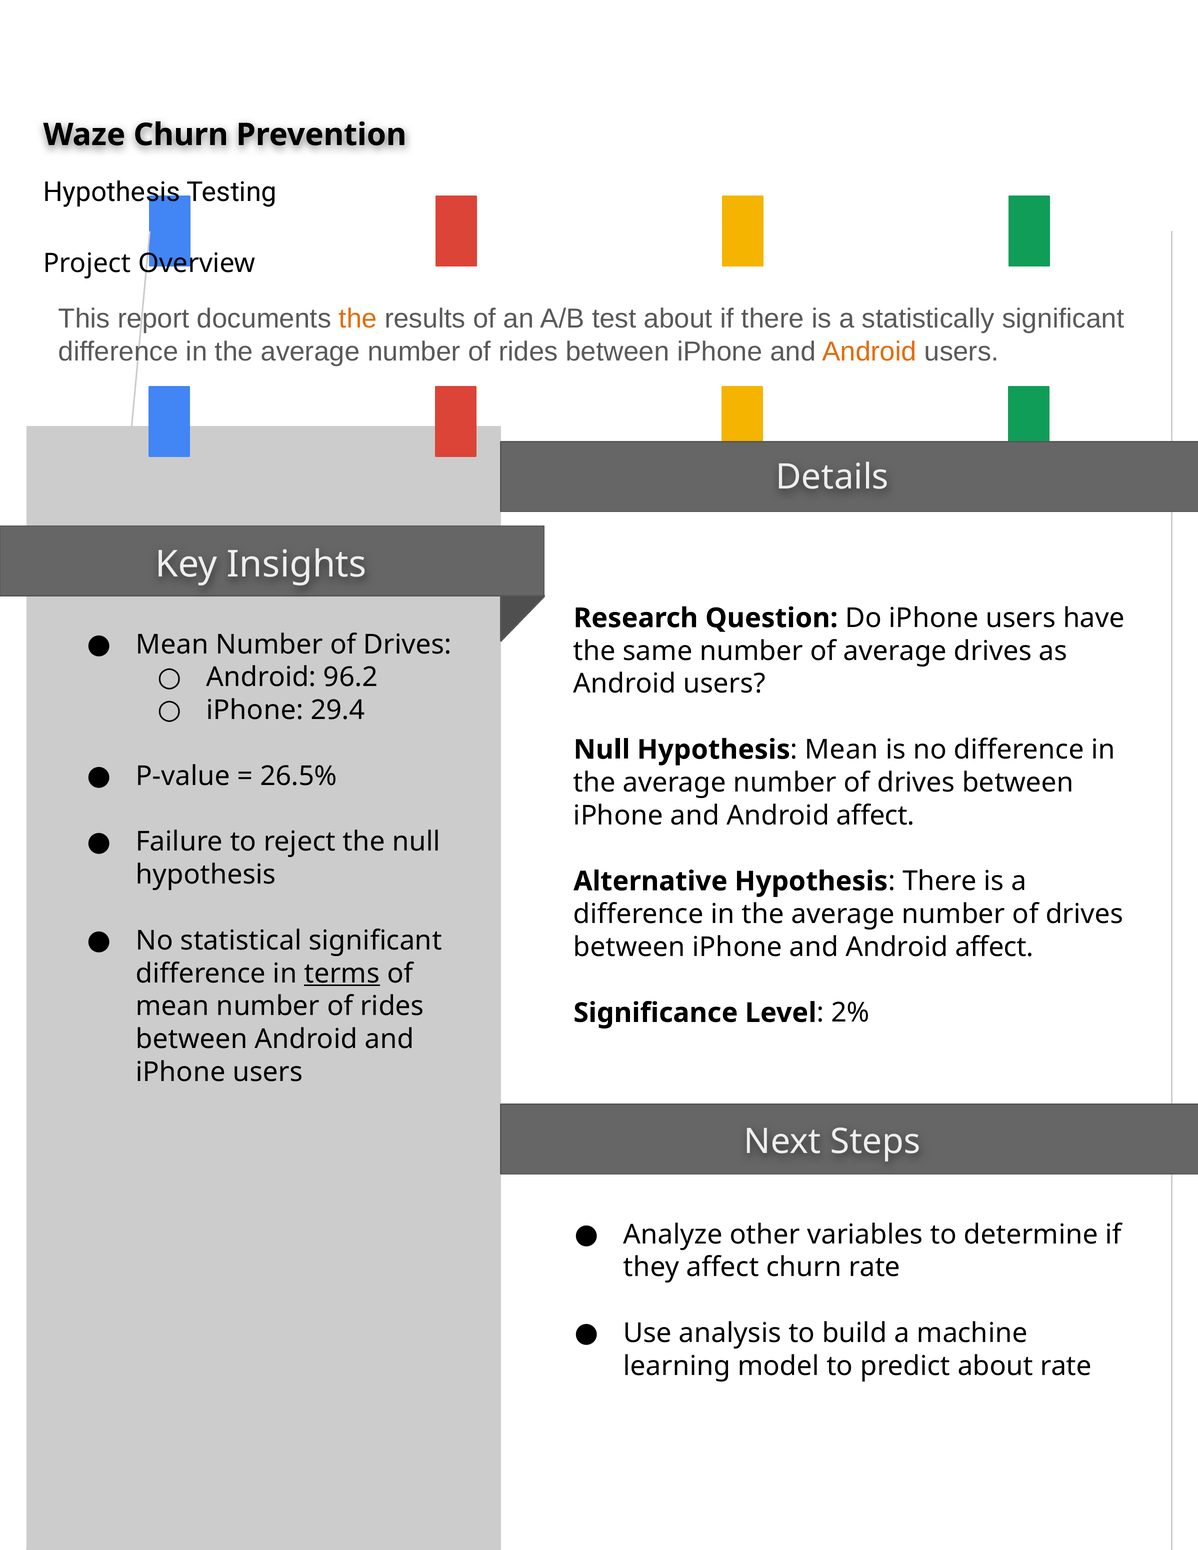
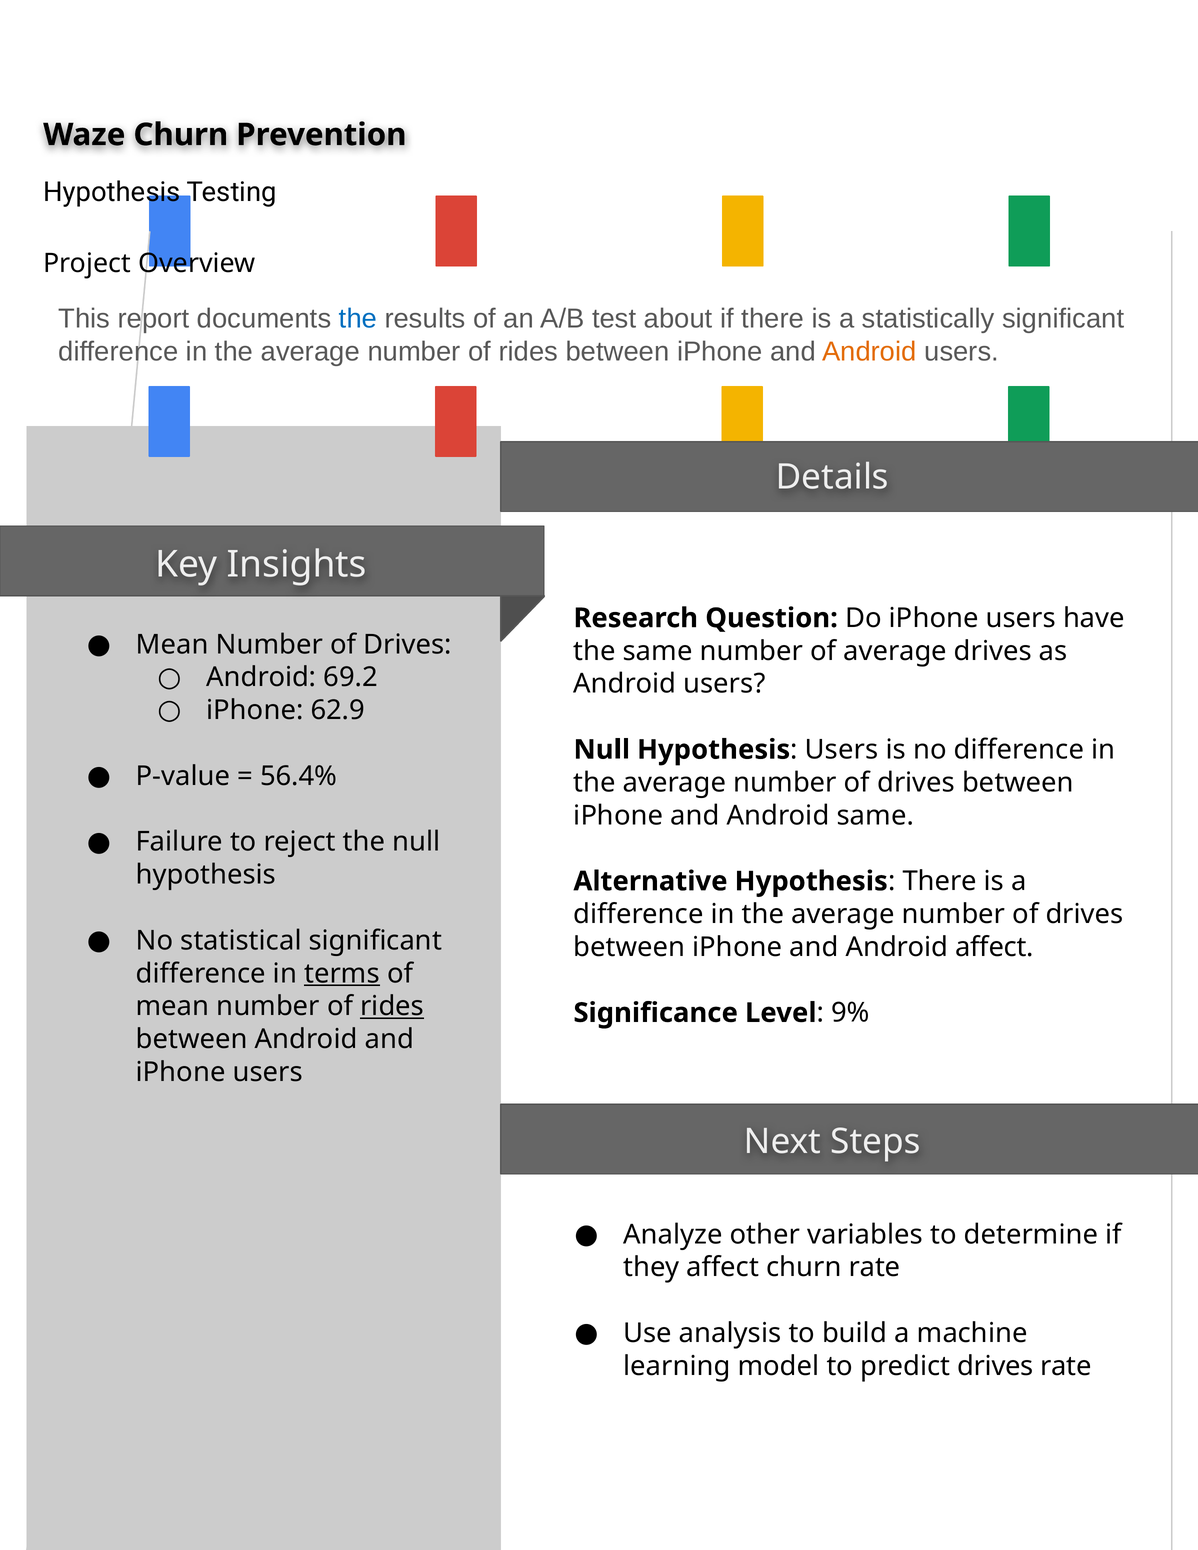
the colour: orange -> blue (358, 319)
96.2: 96.2 -> 69.2 (351, 678)
29.4: 29.4 -> 62.9 (338, 710)
Hypothesis Mean: Mean -> Users (842, 750)
26.5%: 26.5% -> 56.4% (299, 776)
affect: affect -> same (875, 816)
rides underline: none -> present (392, 1007)
2%: 2% -> 9% (850, 1013)
predict about: about -> drives (995, 1366)
